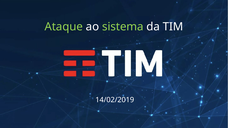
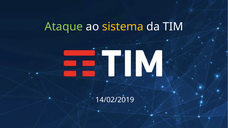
sistema colour: light green -> yellow (123, 27)
